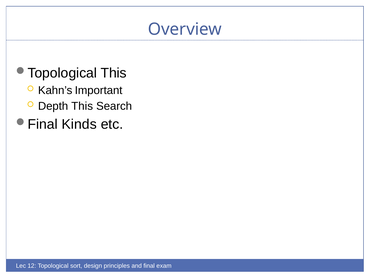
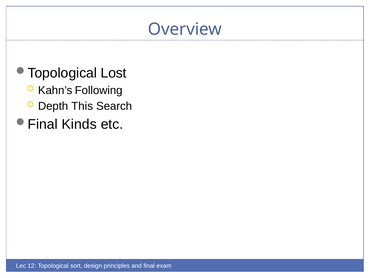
This: This -> Lost (114, 73)
Important: Important -> Following (99, 90)
